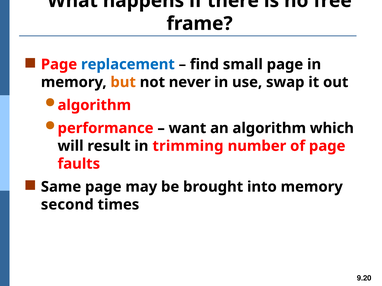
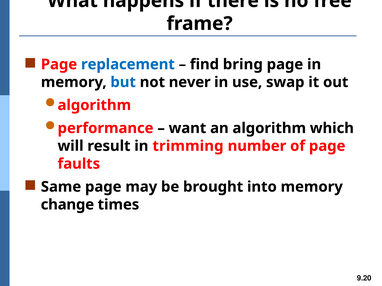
small: small -> bring (243, 64)
but colour: orange -> blue (123, 82)
second: second -> change (67, 205)
